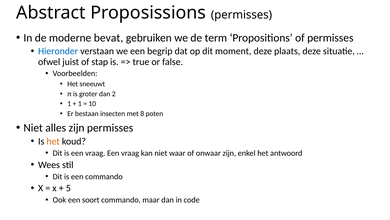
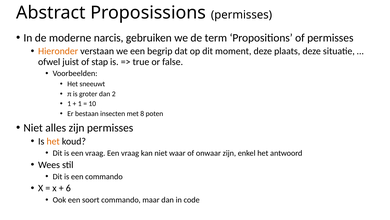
bevat: bevat -> narcis (109, 38)
Hieronder colour: blue -> orange (58, 51)
5: 5 -> 6 (68, 188)
